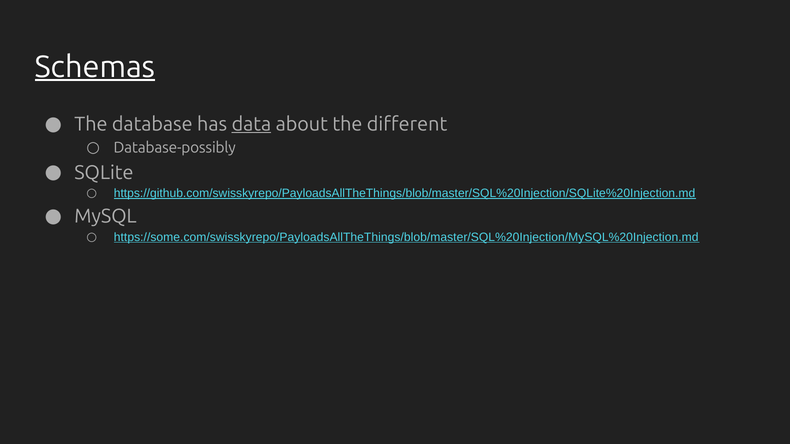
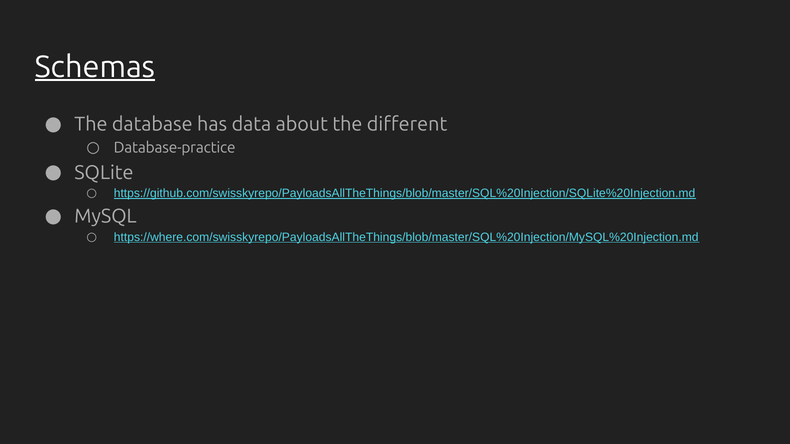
data underline: present -> none (251, 124)
Database-possibly: Database-possibly -> Database-practice (175, 148)
https://some.com/swisskyrepo/PayloadsAllTheThings/blob/master/SQL%20Injection/MySQL%20Injection.md: https://some.com/swisskyrepo/PayloadsAllTheThings/blob/master/SQL%20Injection/MySQL%20Injection.md -> https://where.com/swisskyrepo/PayloadsAllTheThings/blob/master/SQL%20Injection/MySQL%20Injection.md (406, 237)
